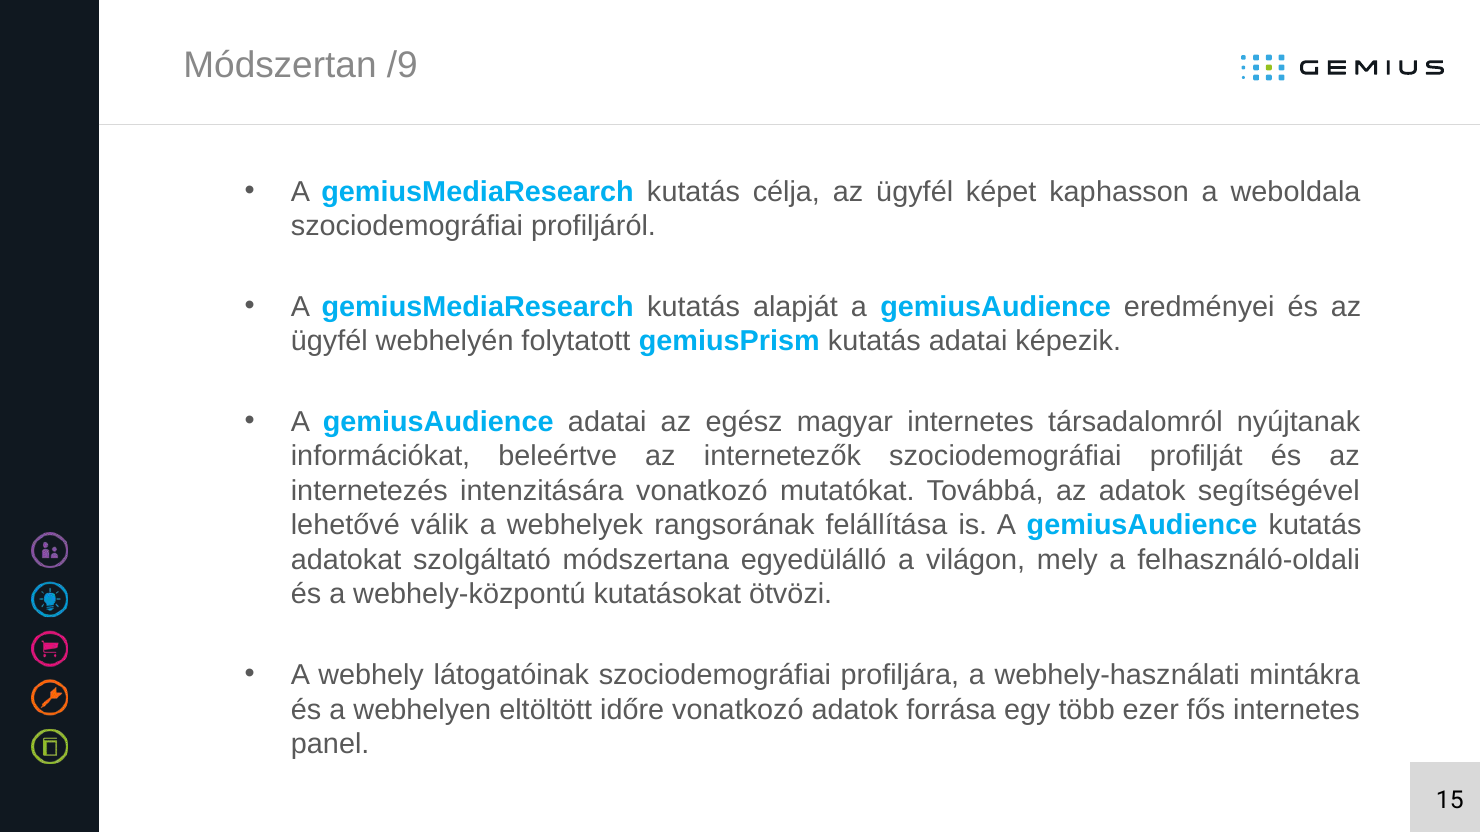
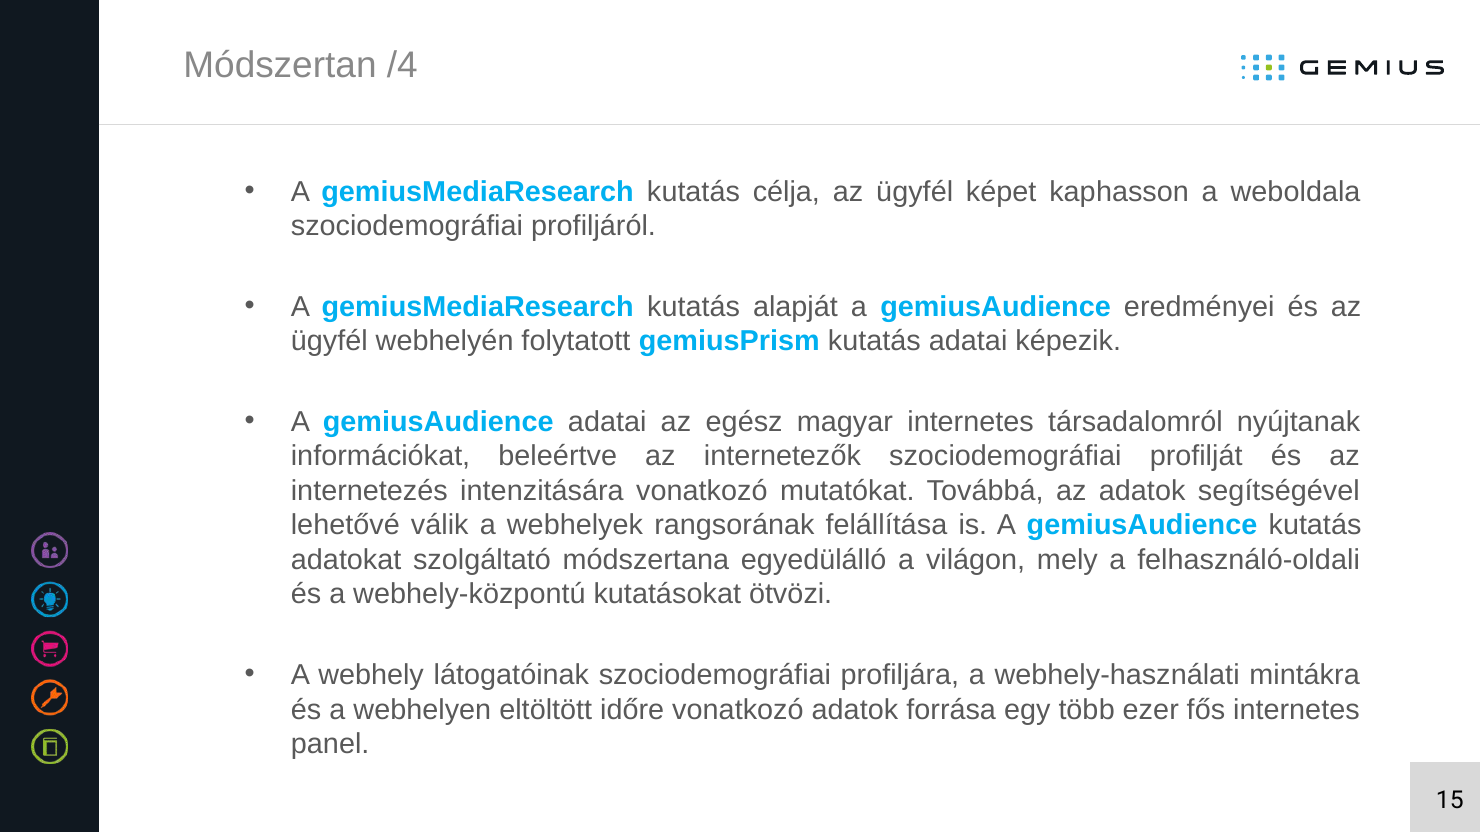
/9: /9 -> /4 (402, 65)
